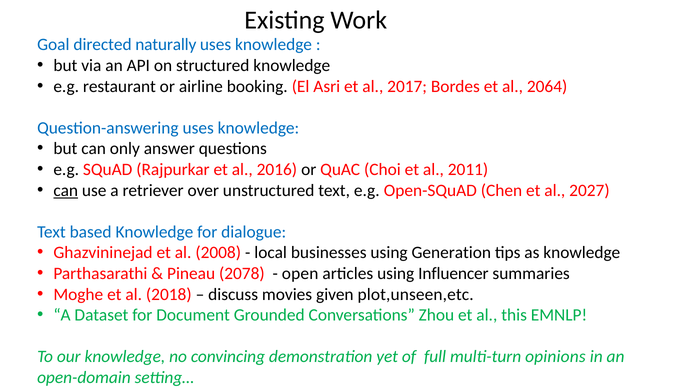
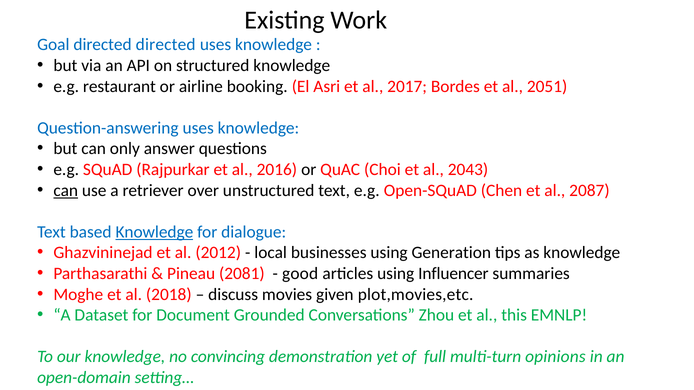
directed naturally: naturally -> directed (166, 45)
2064: 2064 -> 2051 (547, 86)
2011: 2011 -> 2043 (468, 170)
2027: 2027 -> 2087 (589, 191)
Knowledge underline: none -> present (154, 232)
2008: 2008 -> 2012 (218, 253)
2078: 2078 -> 2081 (242, 274)
open: open -> good (300, 274)
plot,unseen,etc: plot,unseen,etc -> plot,movies,etc (416, 295)
